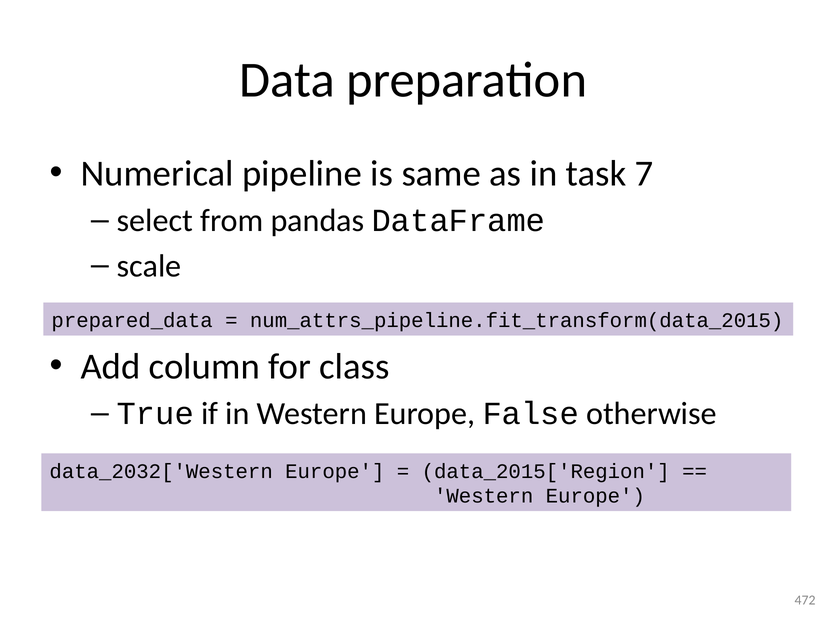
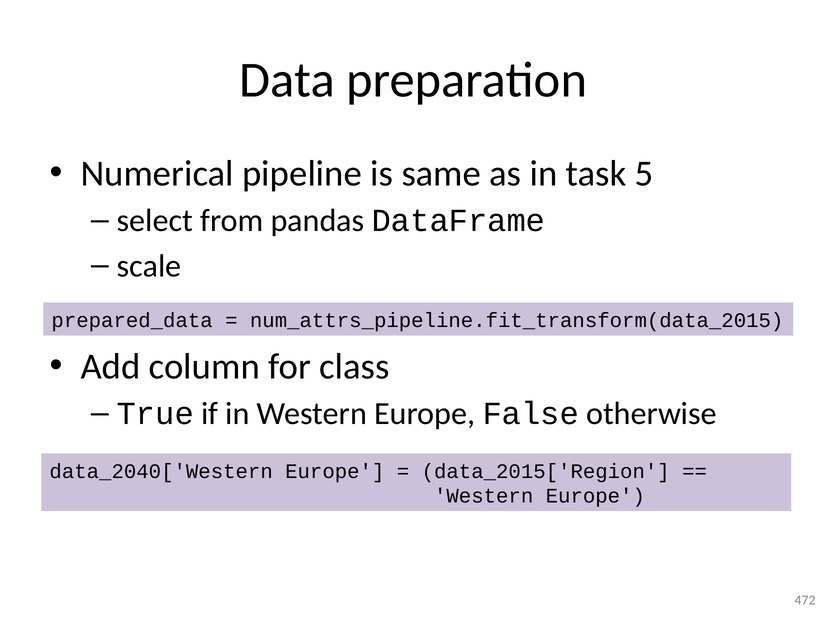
7: 7 -> 5 (644, 173)
data_2032['Western: data_2032['Western -> data_2040['Western (161, 471)
